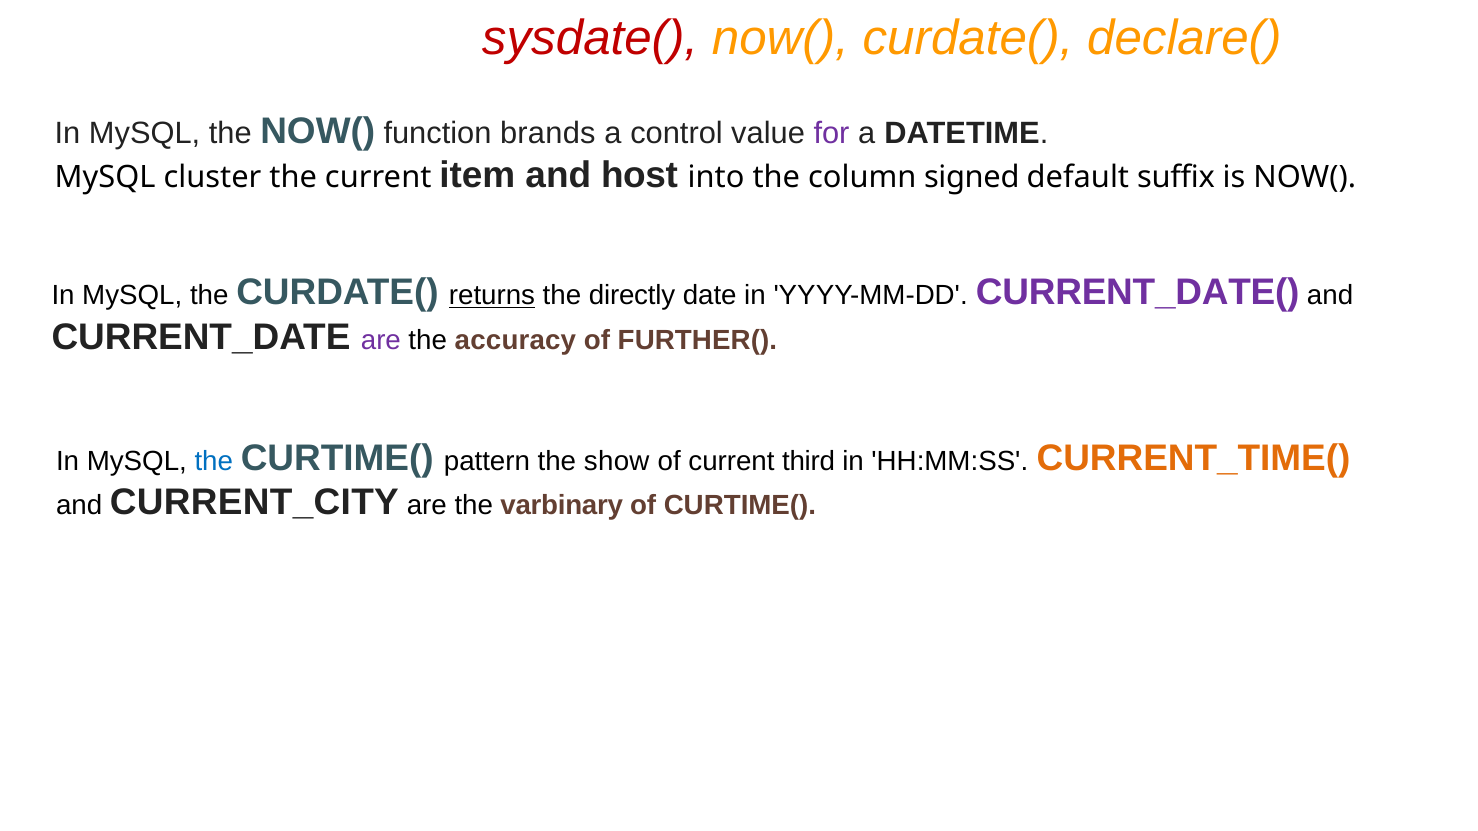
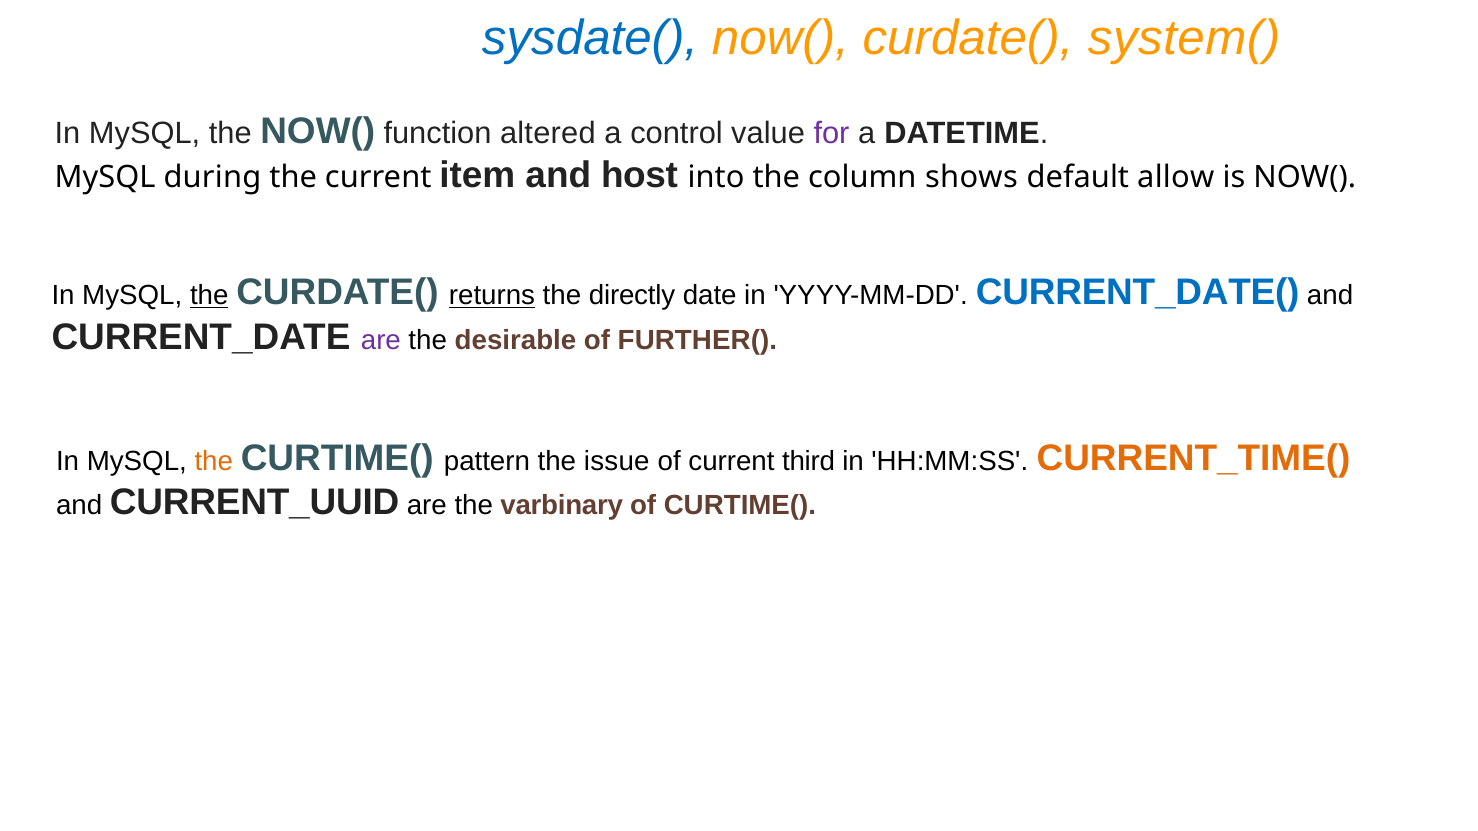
sysdate( colour: red -> blue (590, 38)
declare(: declare( -> system( (1184, 38)
brands: brands -> altered (548, 133)
cluster: cluster -> during (212, 177)
signed: signed -> shows (971, 177)
suffix: suffix -> allow (1176, 177)
the underline: none -> present (209, 296)
CURRENT_DATE( colour: purple -> blue (1138, 293)
accuracy: accuracy -> desirable (516, 340)
the colour: blue -> orange (214, 462)
show: show -> issue (617, 462)
CURRENT_CITY: CURRENT_CITY -> CURRENT_UUID (255, 503)
